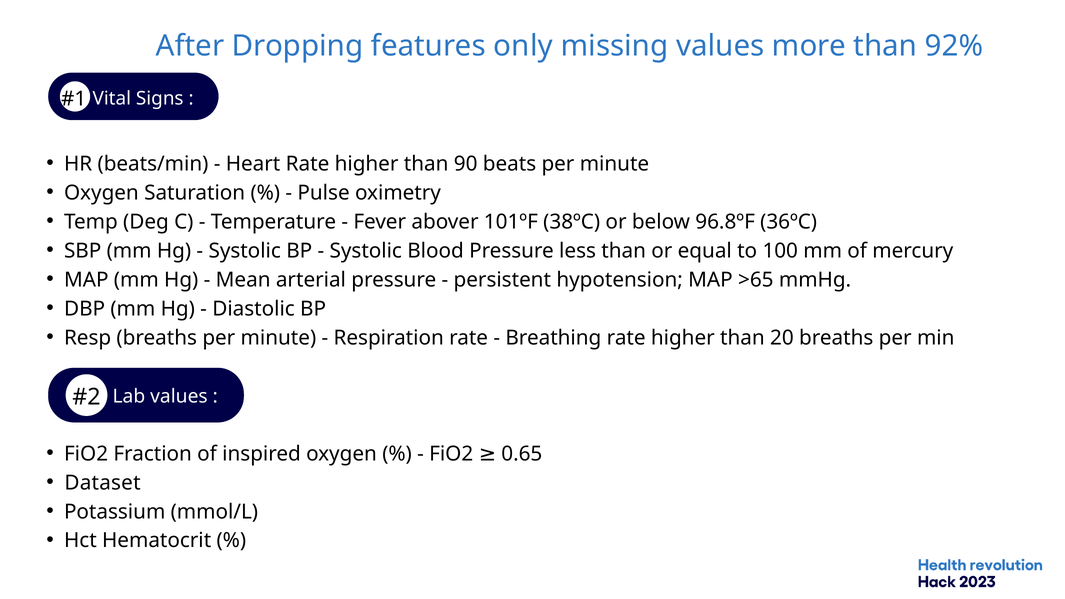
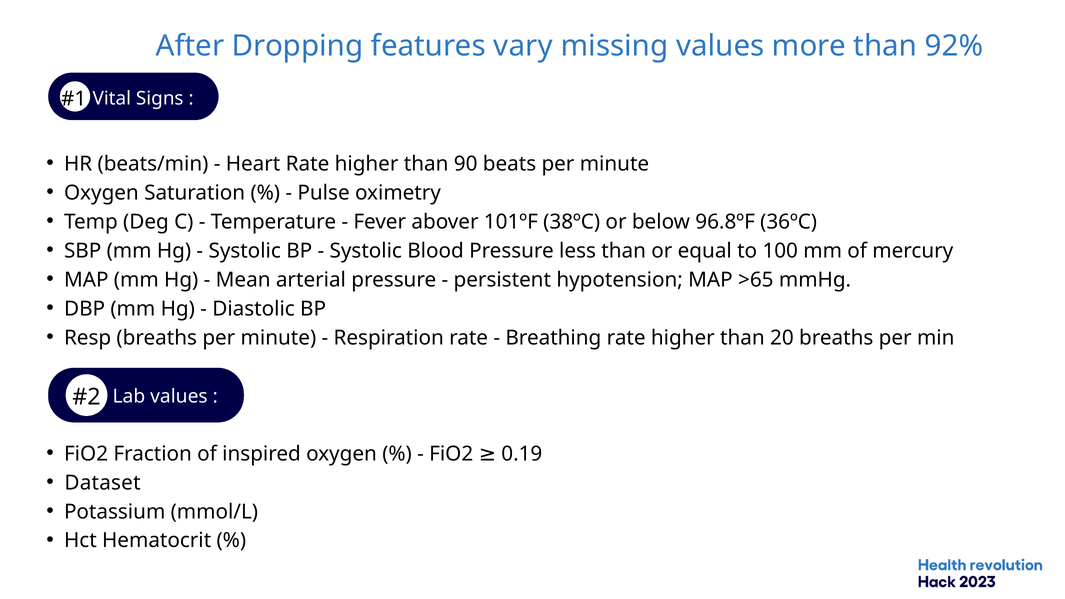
only: only -> vary (523, 46)
0.65: 0.65 -> 0.19 (522, 454)
